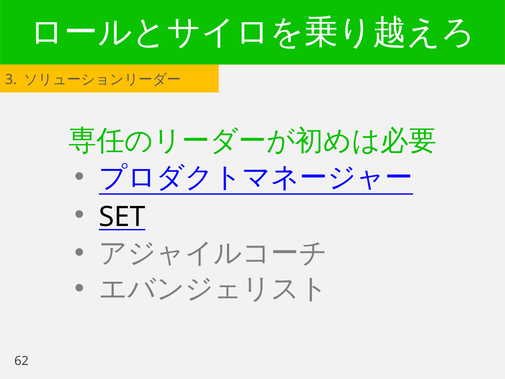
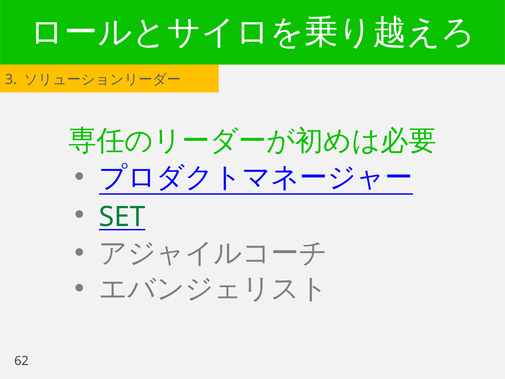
SET colour: black -> green (122, 217)
